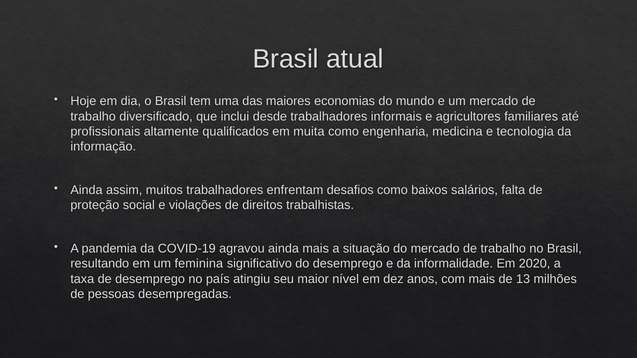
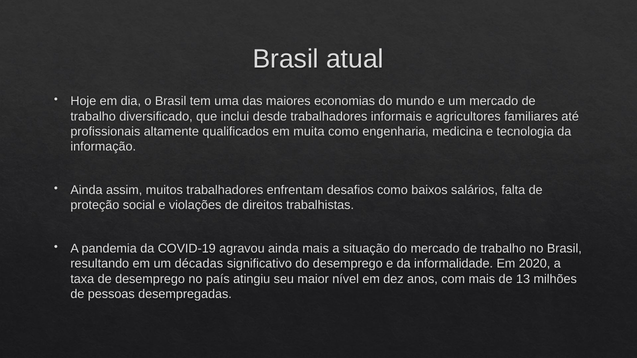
feminina: feminina -> décadas (199, 264)
